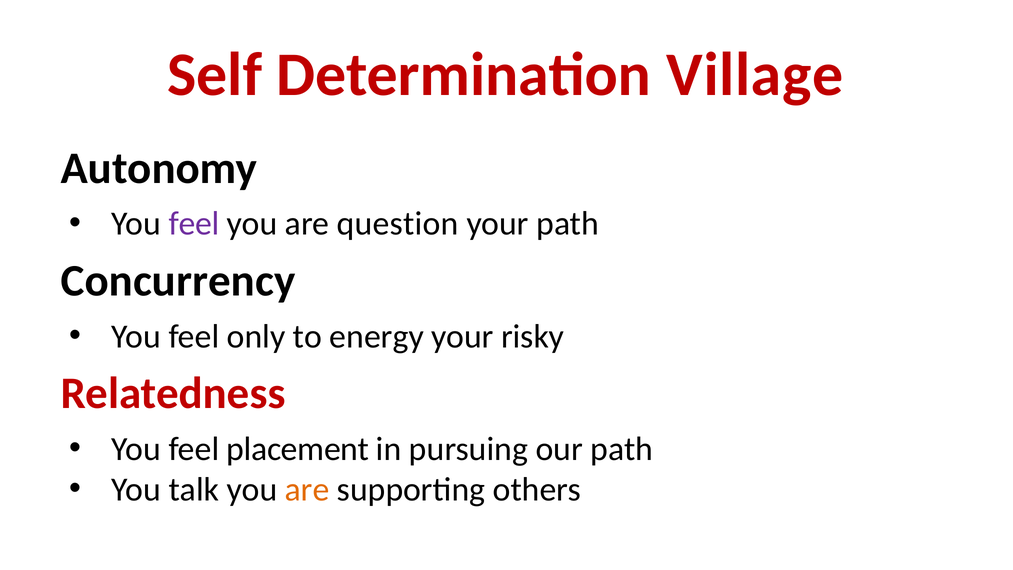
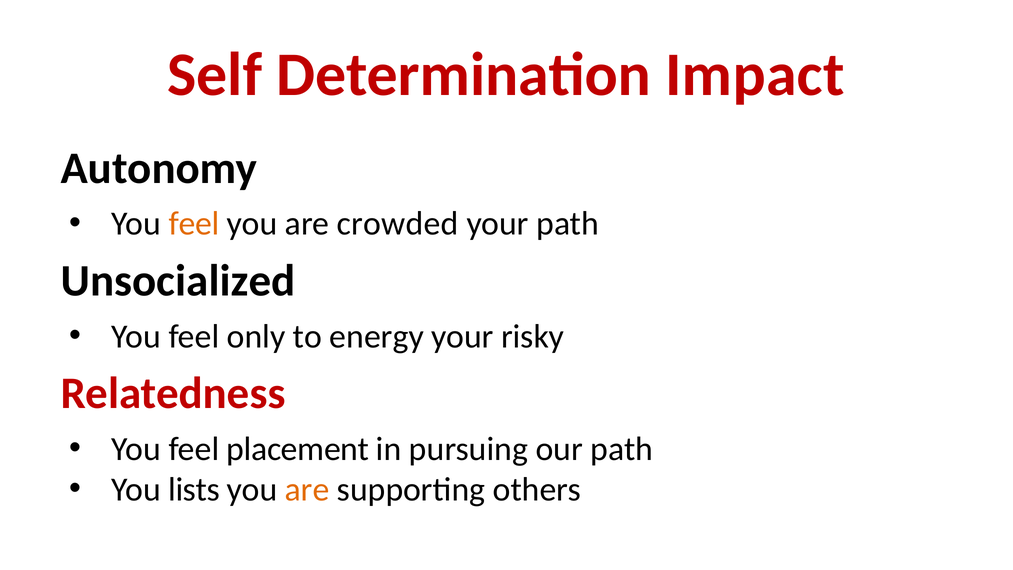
Village: Village -> Impact (755, 75)
feel colour: purple -> orange (194, 224)
question: question -> crowded (398, 224)
Concurrency: Concurrency -> Unsocialized (178, 281)
talk: talk -> lists (194, 489)
